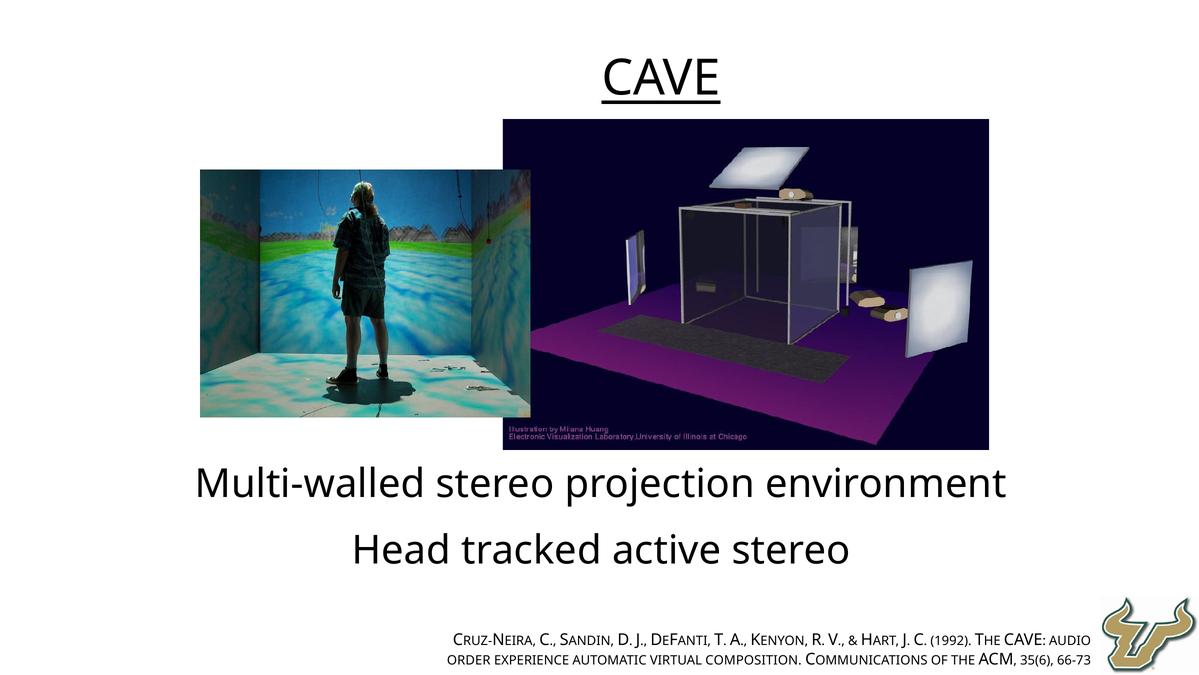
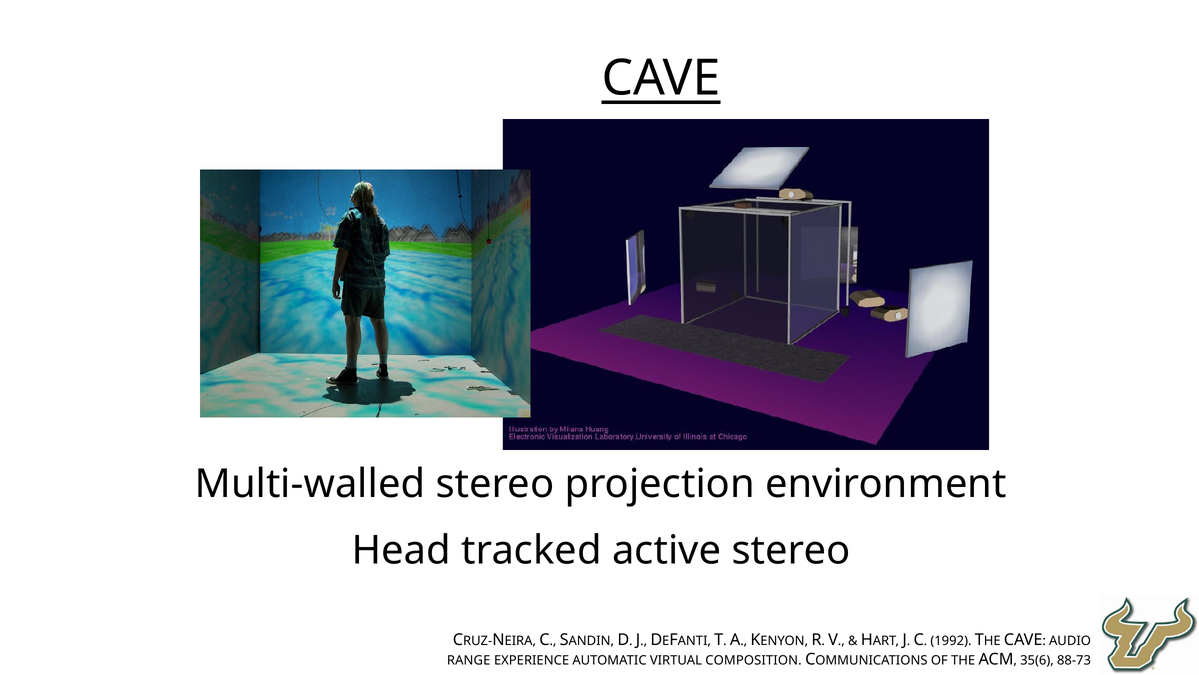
ORDER: ORDER -> RANGE (469, 660)
66-73: 66-73 -> 88-73 (1074, 660)
